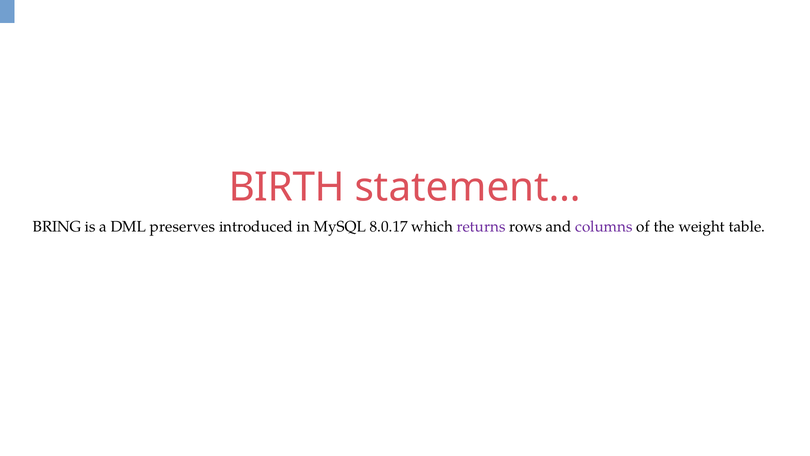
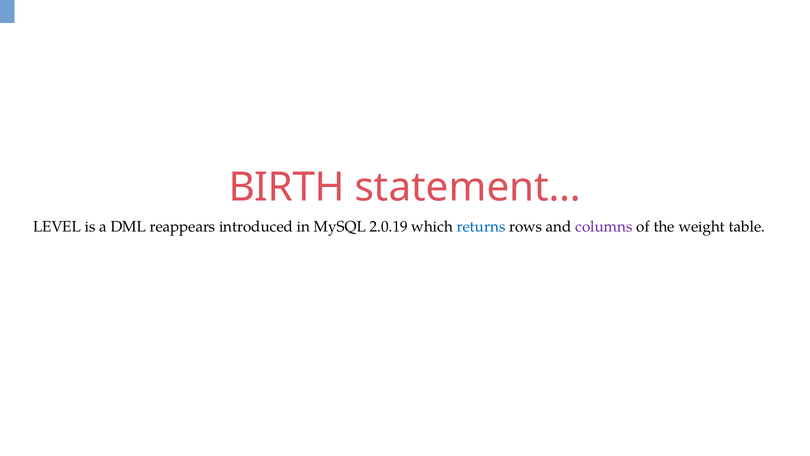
BRING: BRING -> LEVEL (57, 227)
preserves: preserves -> reappears (183, 227)
8.0.17: 8.0.17 -> 2.0.19 (389, 227)
returns colour: purple -> blue (481, 227)
